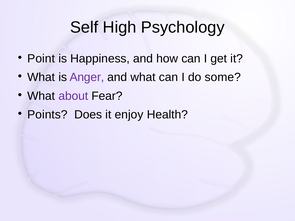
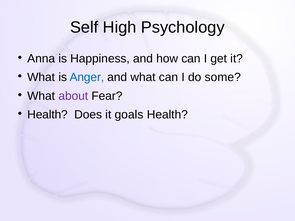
Point: Point -> Anna (41, 59)
Anger colour: purple -> blue (87, 77)
Points: Points -> Health (48, 115)
enjoy: enjoy -> goals (129, 115)
